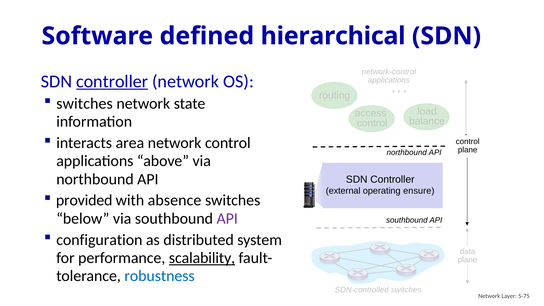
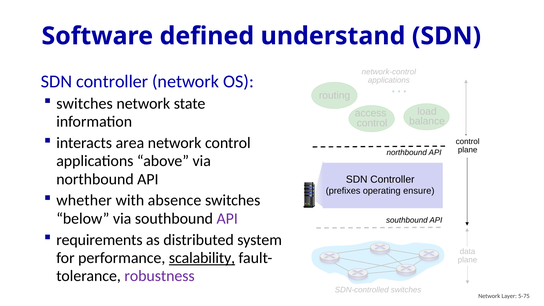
hierarchical: hierarchical -> understand (333, 36)
controller underline: present -> none (112, 81)
external: external -> prefixes (343, 191)
provided: provided -> whether (84, 200)
configuration: configuration -> requirements (99, 240)
robustness colour: blue -> purple (160, 276)
